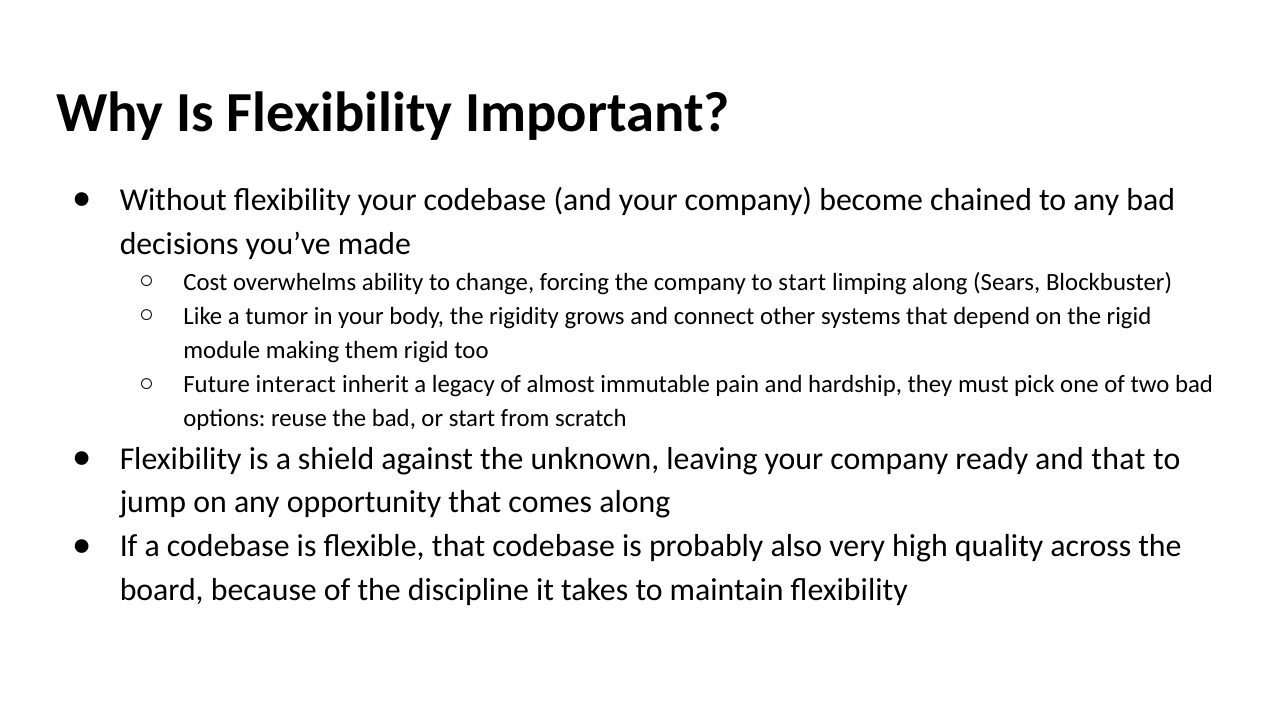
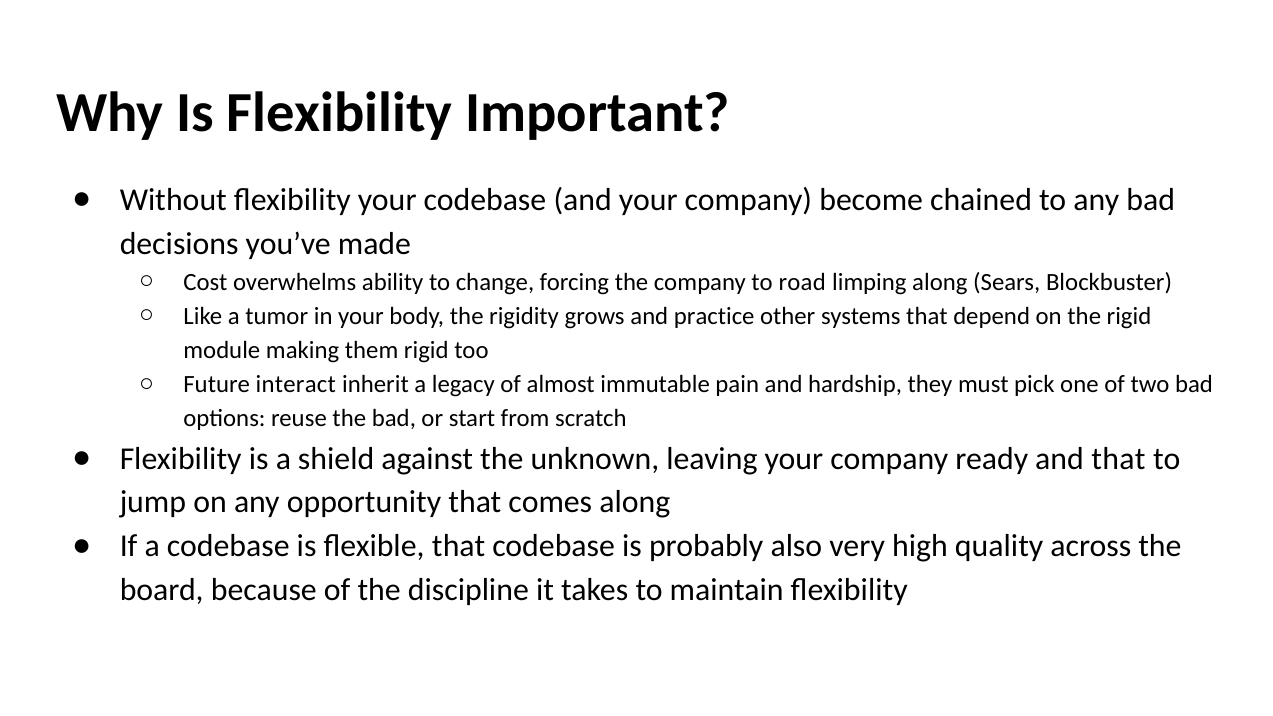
to start: start -> road (802, 282)
connect: connect -> practice (714, 316)
